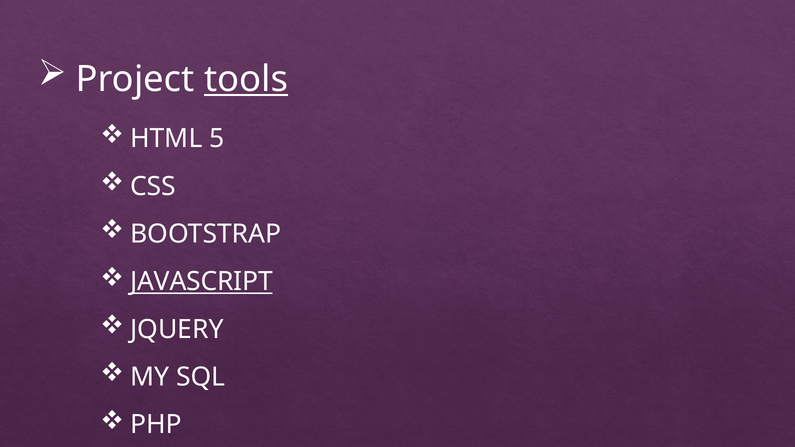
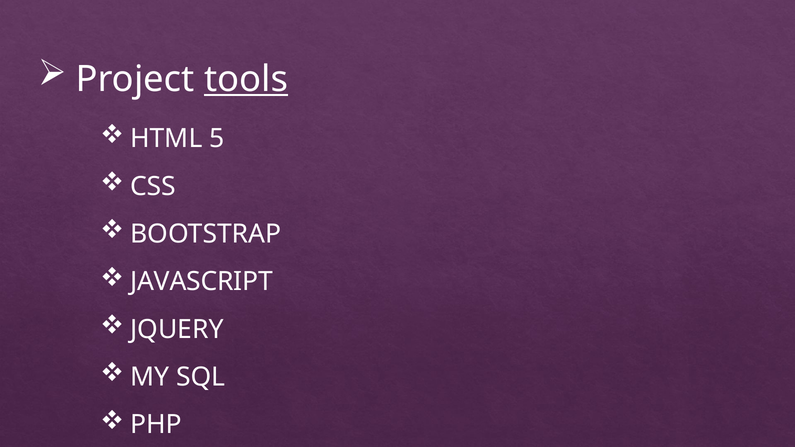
JAVASCRIPT underline: present -> none (201, 282)
